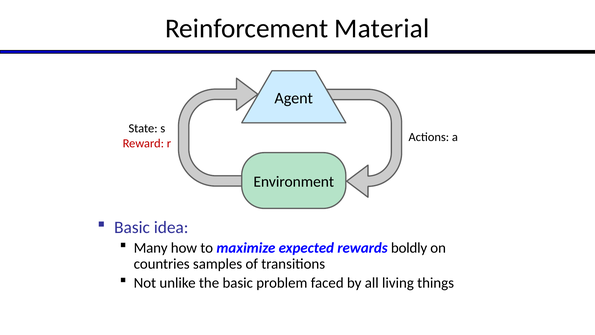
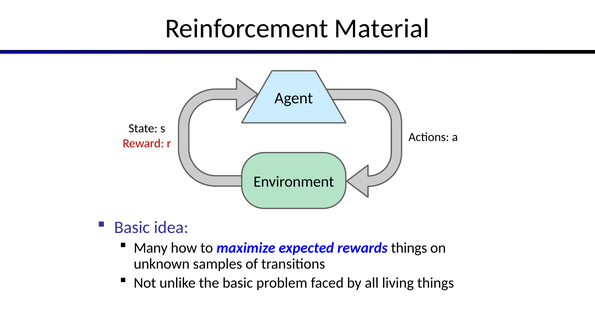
rewards boldly: boldly -> things (409, 248)
countries: countries -> unknown (162, 264)
